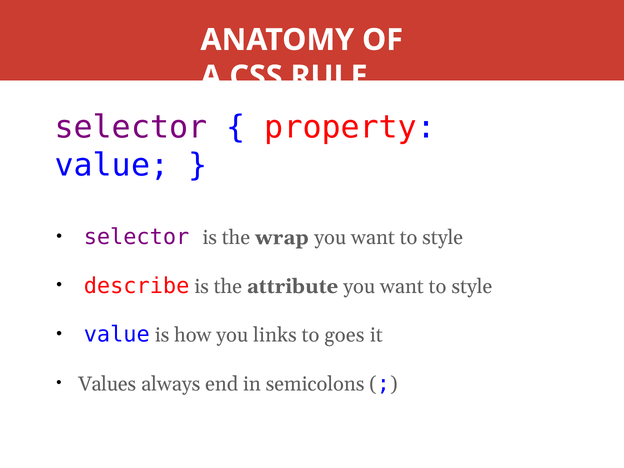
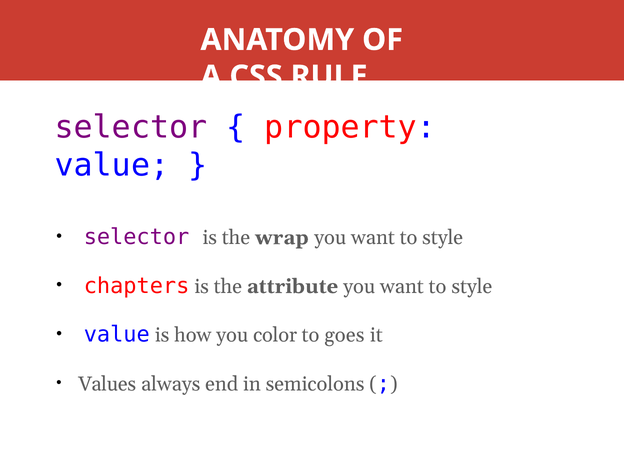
describe: describe -> chapters (137, 286)
links: links -> color (275, 335)
